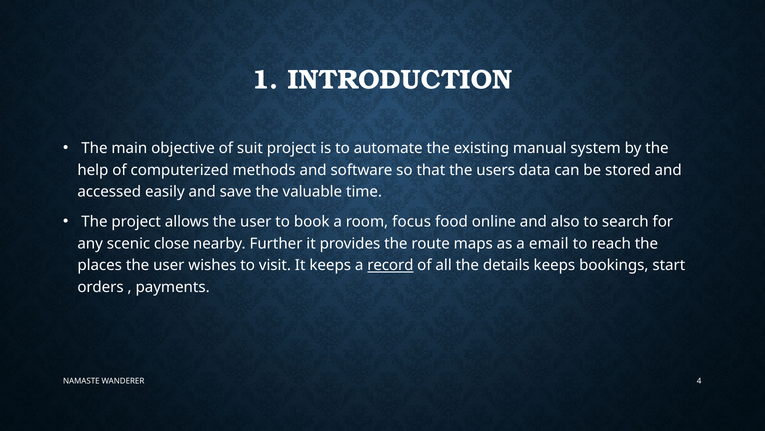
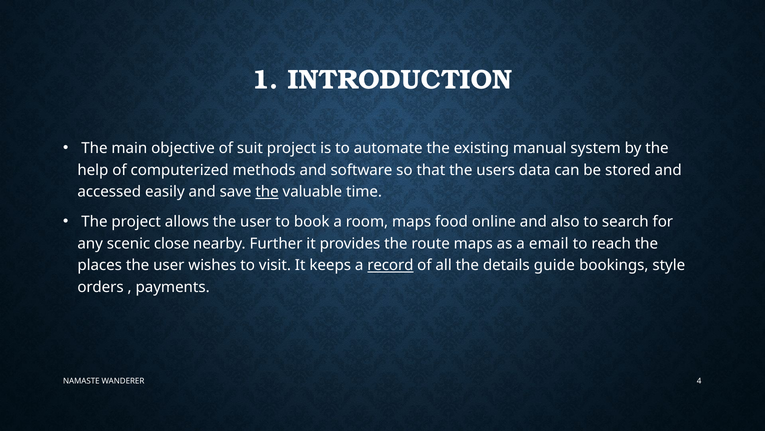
the underline: none -> present (267, 192)
room focus: focus -> maps (412, 221)
details keeps: keeps -> guide (554, 265)
start: start -> style (669, 265)
